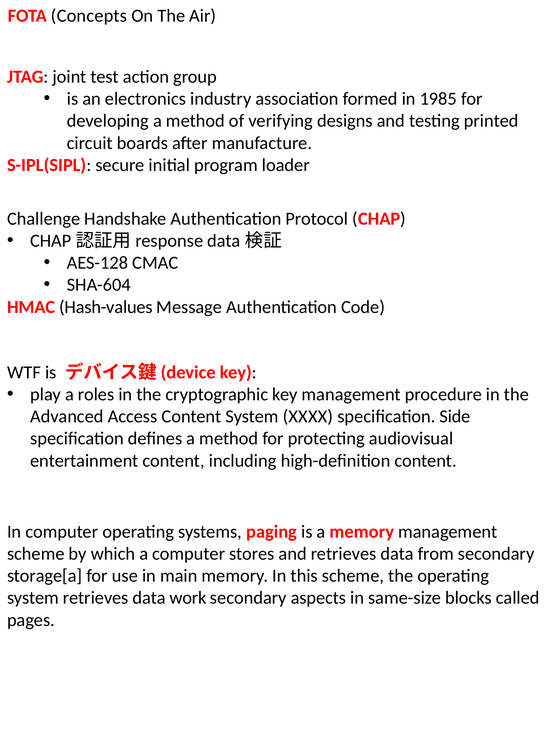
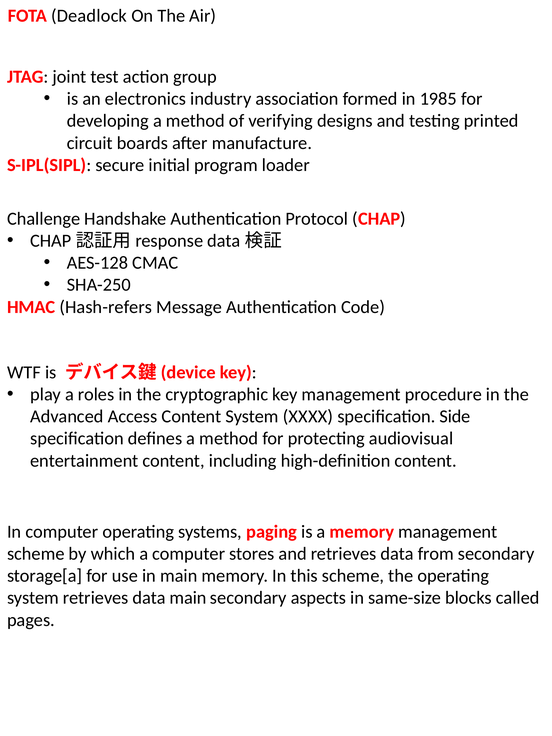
Concepts: Concepts -> Deadlock (89, 16)
SHA-604: SHA-604 -> SHA-250 (99, 285)
Hash-values: Hash-values -> Hash-refers (106, 307)
data work: work -> main (188, 598)
